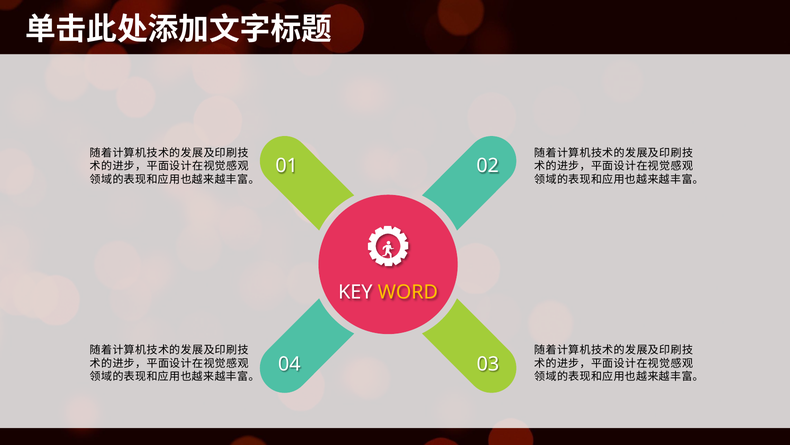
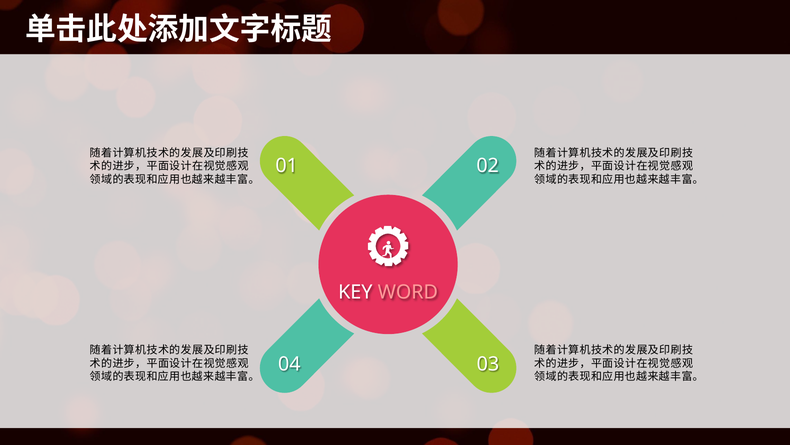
WORD colour: yellow -> pink (408, 292)
